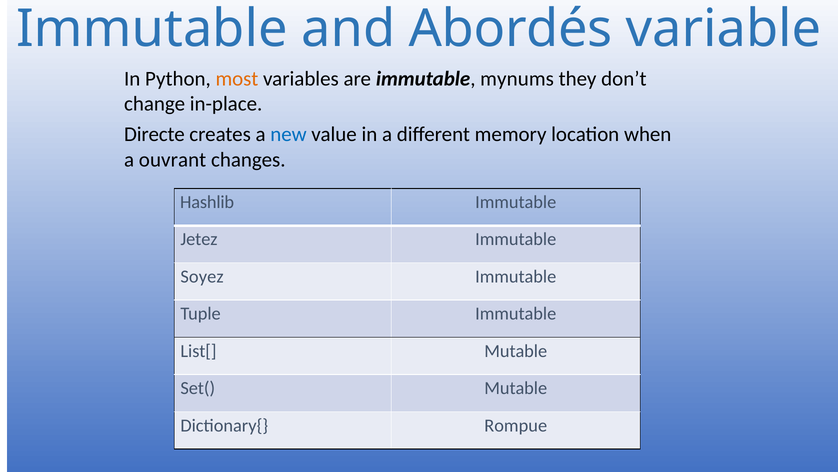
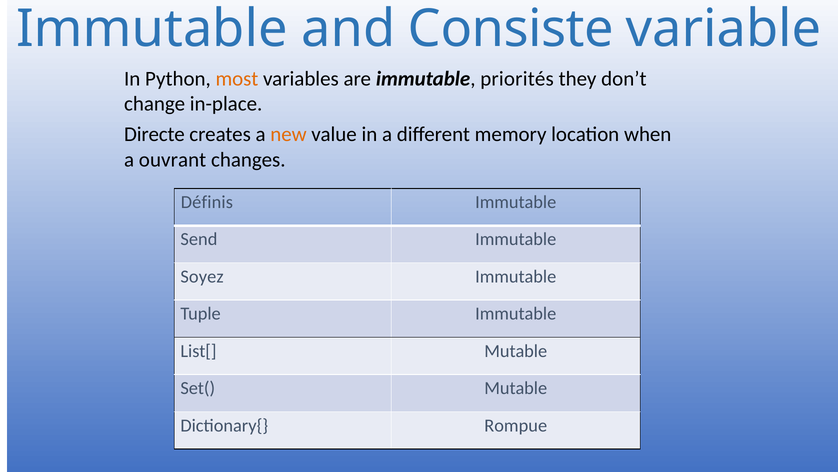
Abordés: Abordés -> Consiste (511, 29)
mynums: mynums -> priorités (517, 79)
new colour: blue -> orange (289, 134)
Hashlib: Hashlib -> Définis (207, 202)
Jetez: Jetez -> Send (199, 239)
